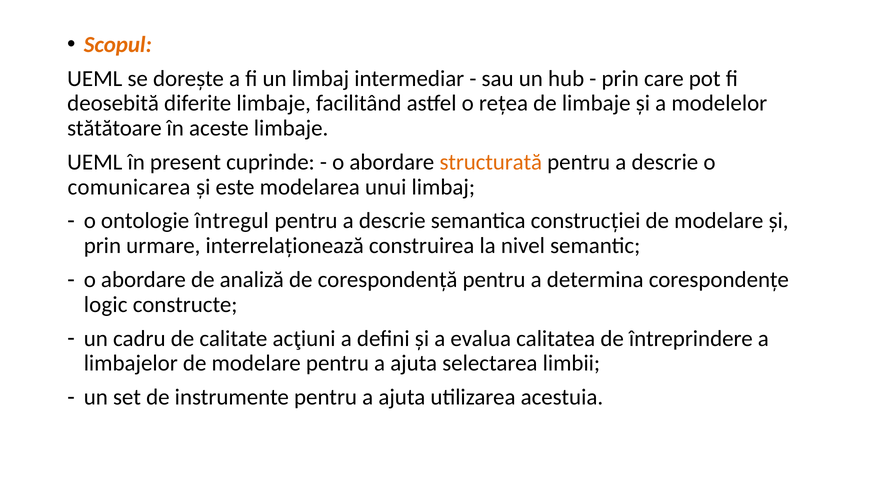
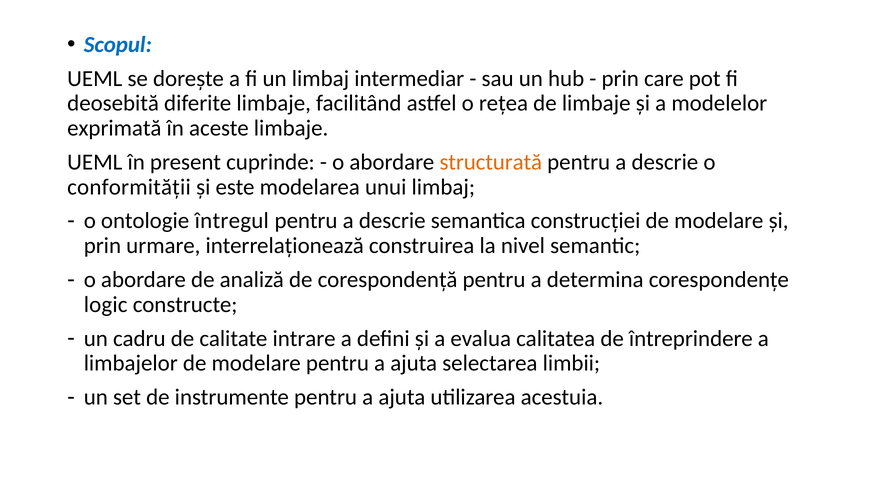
Scopul colour: orange -> blue (118, 45)
stătătoare: stătătoare -> exprimată (114, 128)
comunicarea: comunicarea -> conformității (129, 187)
acţiuni: acţiuni -> intrare (304, 339)
